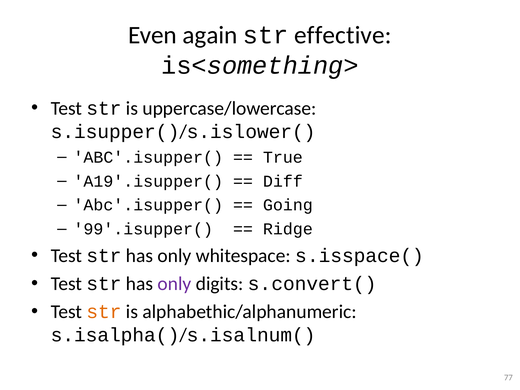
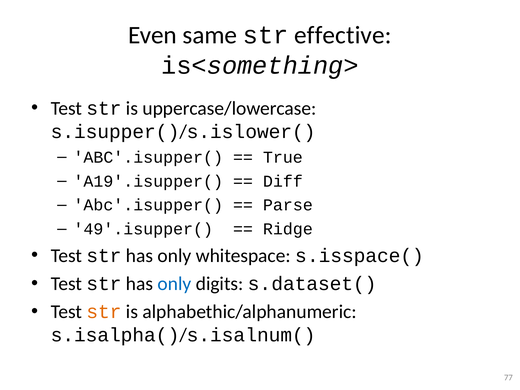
again: again -> same (210, 35)
Going: Going -> Parse (288, 205)
99'.isupper(: 99'.isupper( -> 49'.isupper( (143, 229)
only colour: purple -> blue (174, 284)
s.convert(: s.convert( -> s.dataset( (312, 284)
